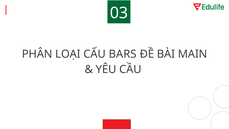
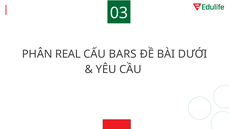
LOẠI: LOẠI -> REAL (68, 54)
MAIN: MAIN -> DƯỚI (193, 54)
